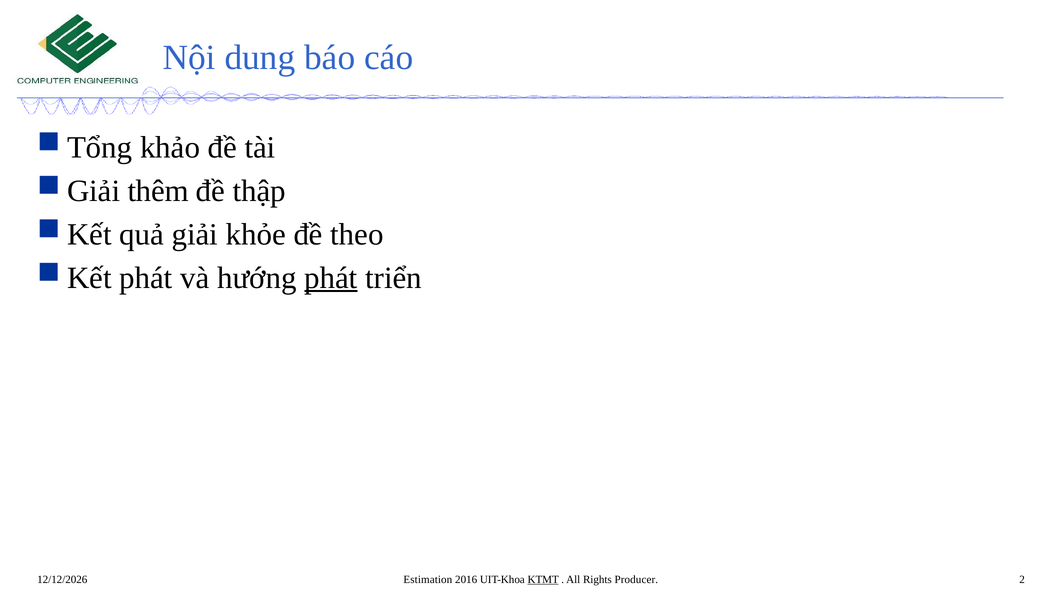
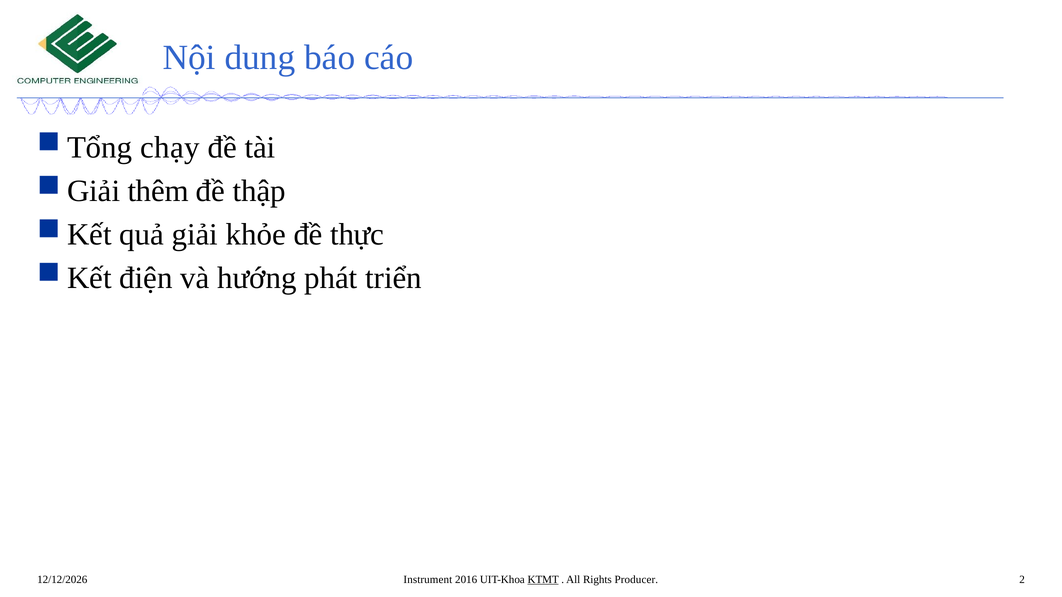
khảo: khảo -> chạy (170, 148)
theo: theo -> thực (357, 235)
phát: phát -> điện (146, 278)
phát underline: present -> none (331, 278)
Estimation: Estimation -> Instrument (428, 580)
